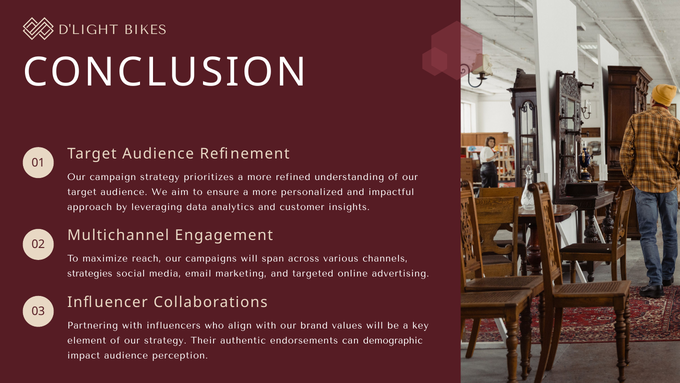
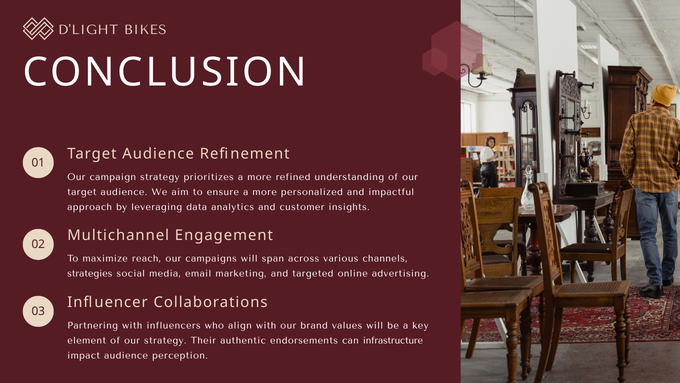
demographic: demographic -> infrastructure (393, 340)
